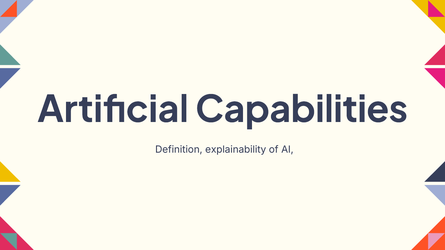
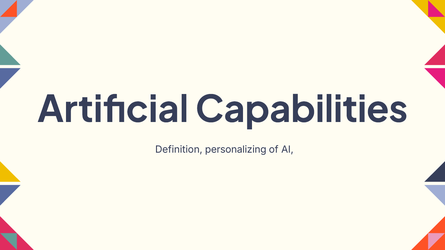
explainability: explainability -> personalizing (236, 150)
